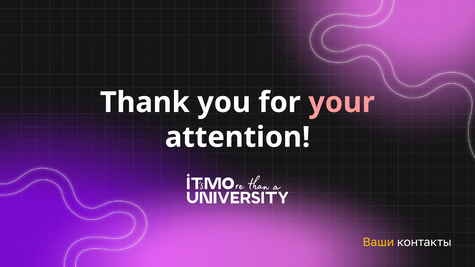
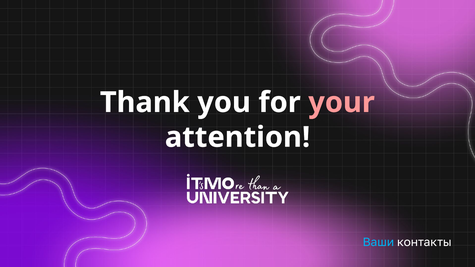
Ваши colour: yellow -> light blue (378, 242)
